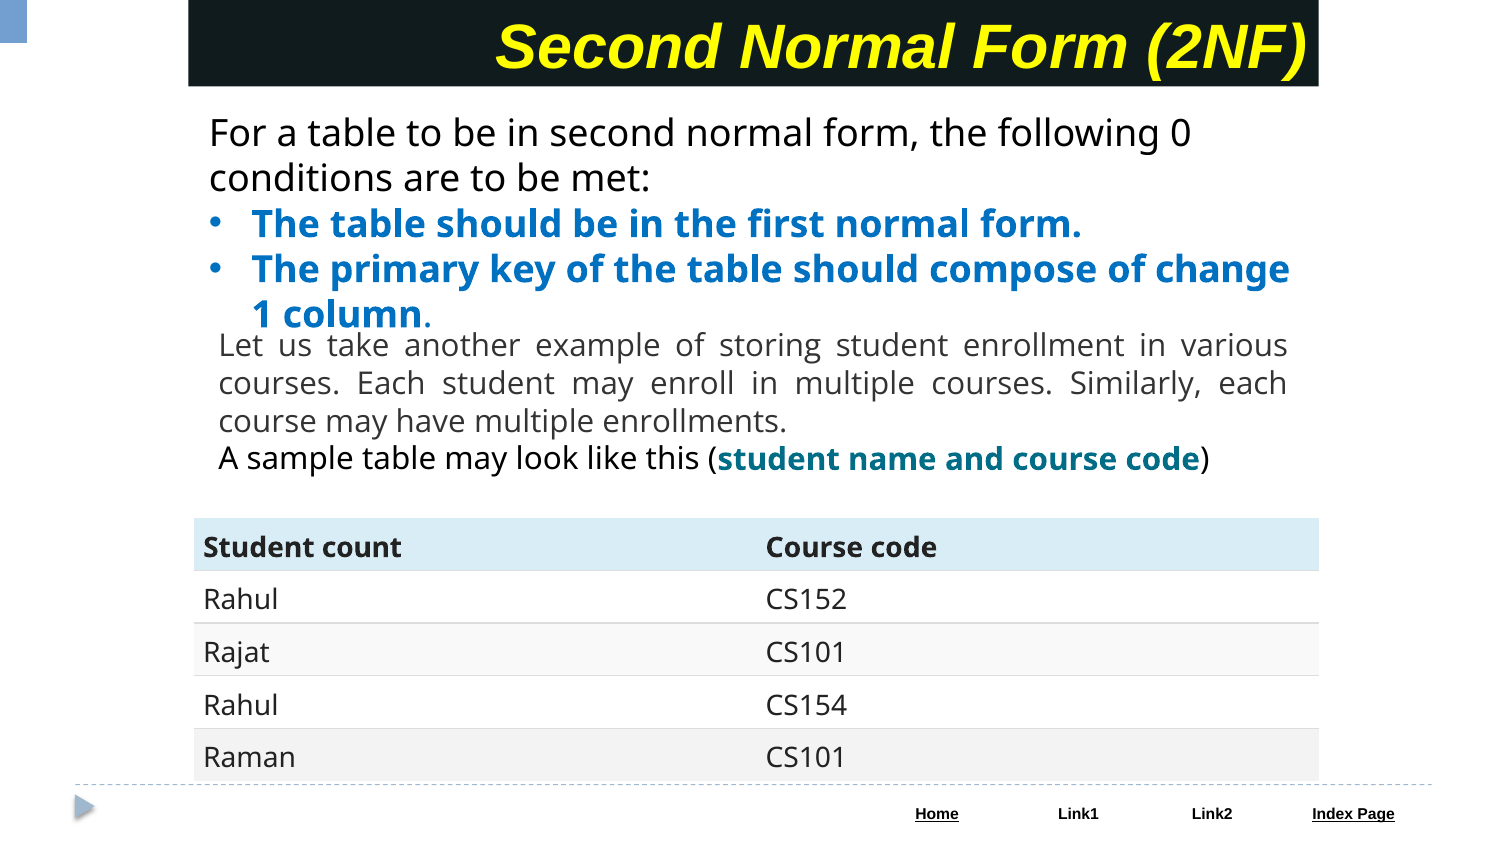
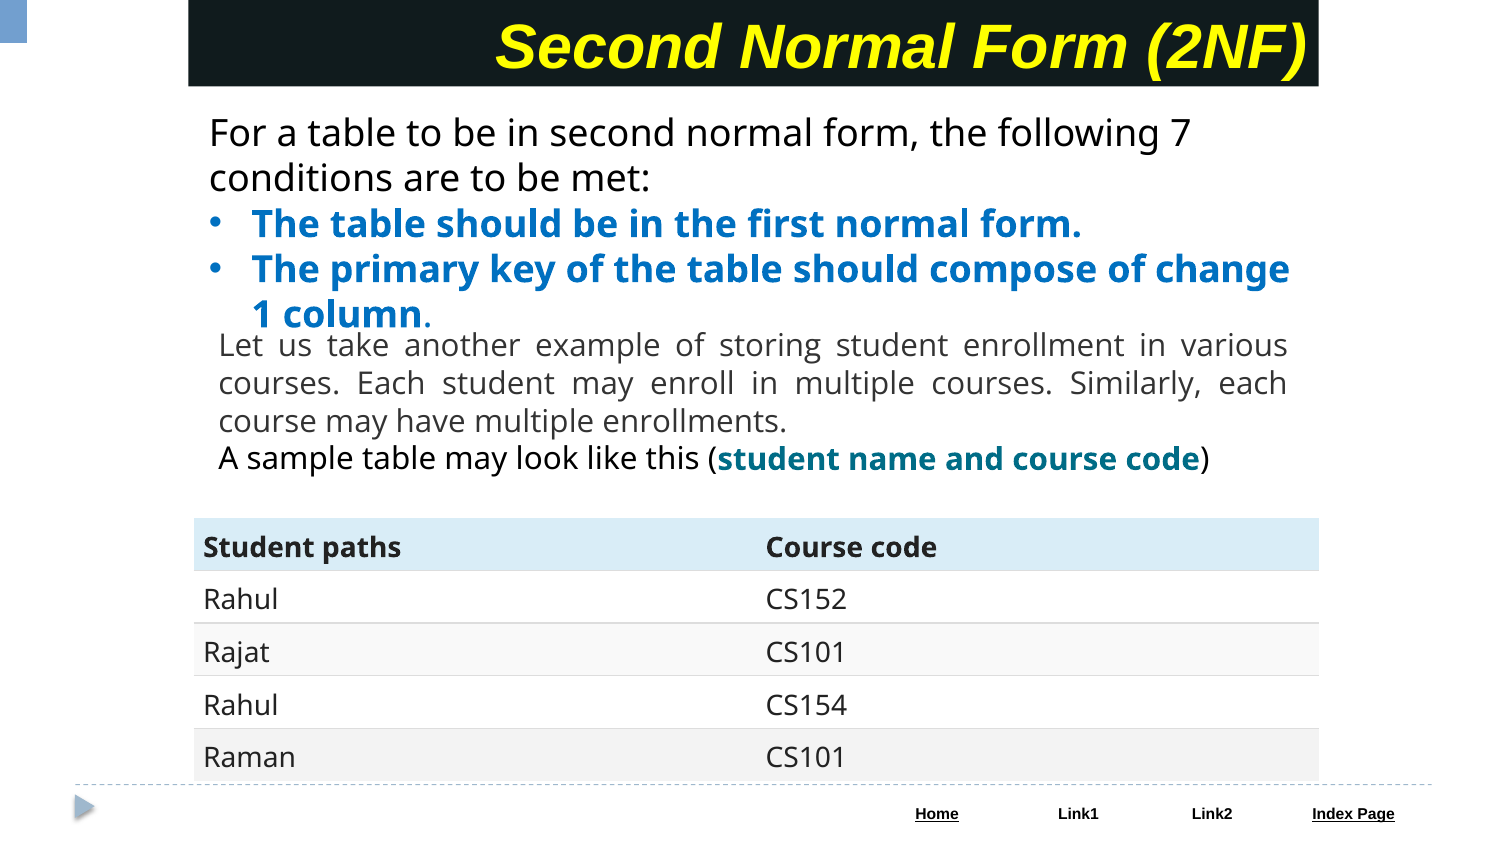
0: 0 -> 7 (1181, 134)
count: count -> paths (362, 548)
